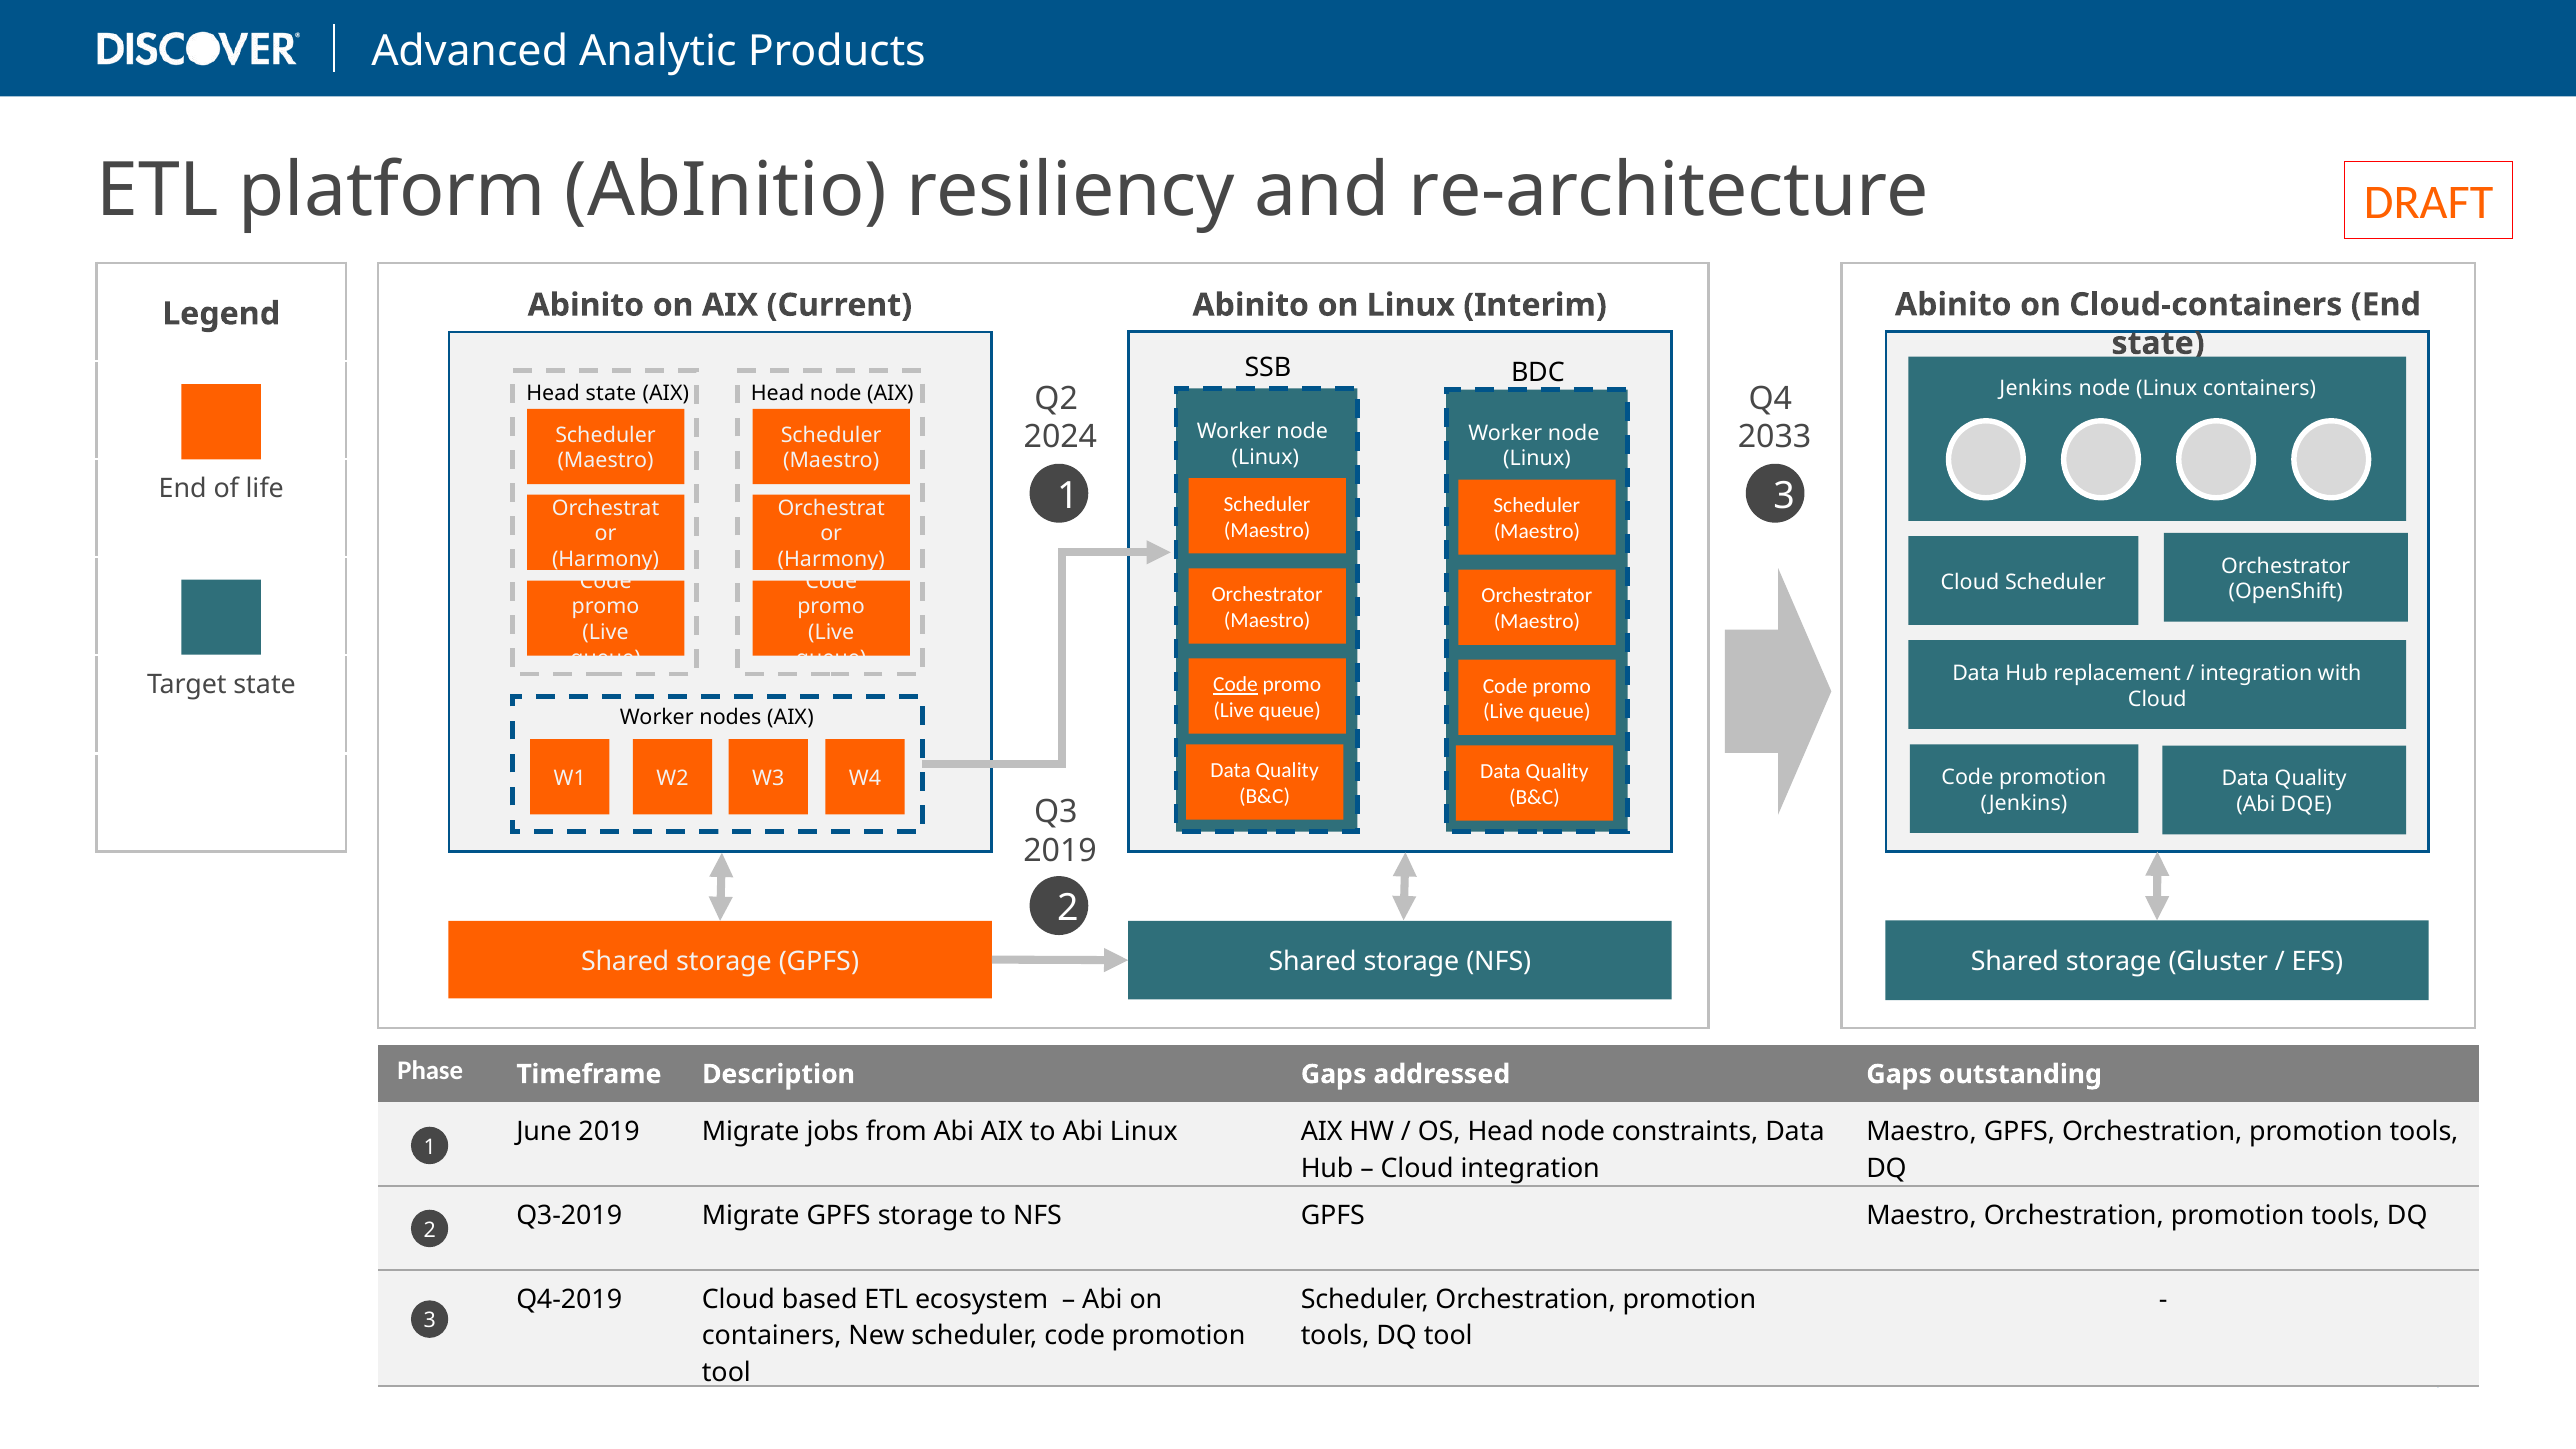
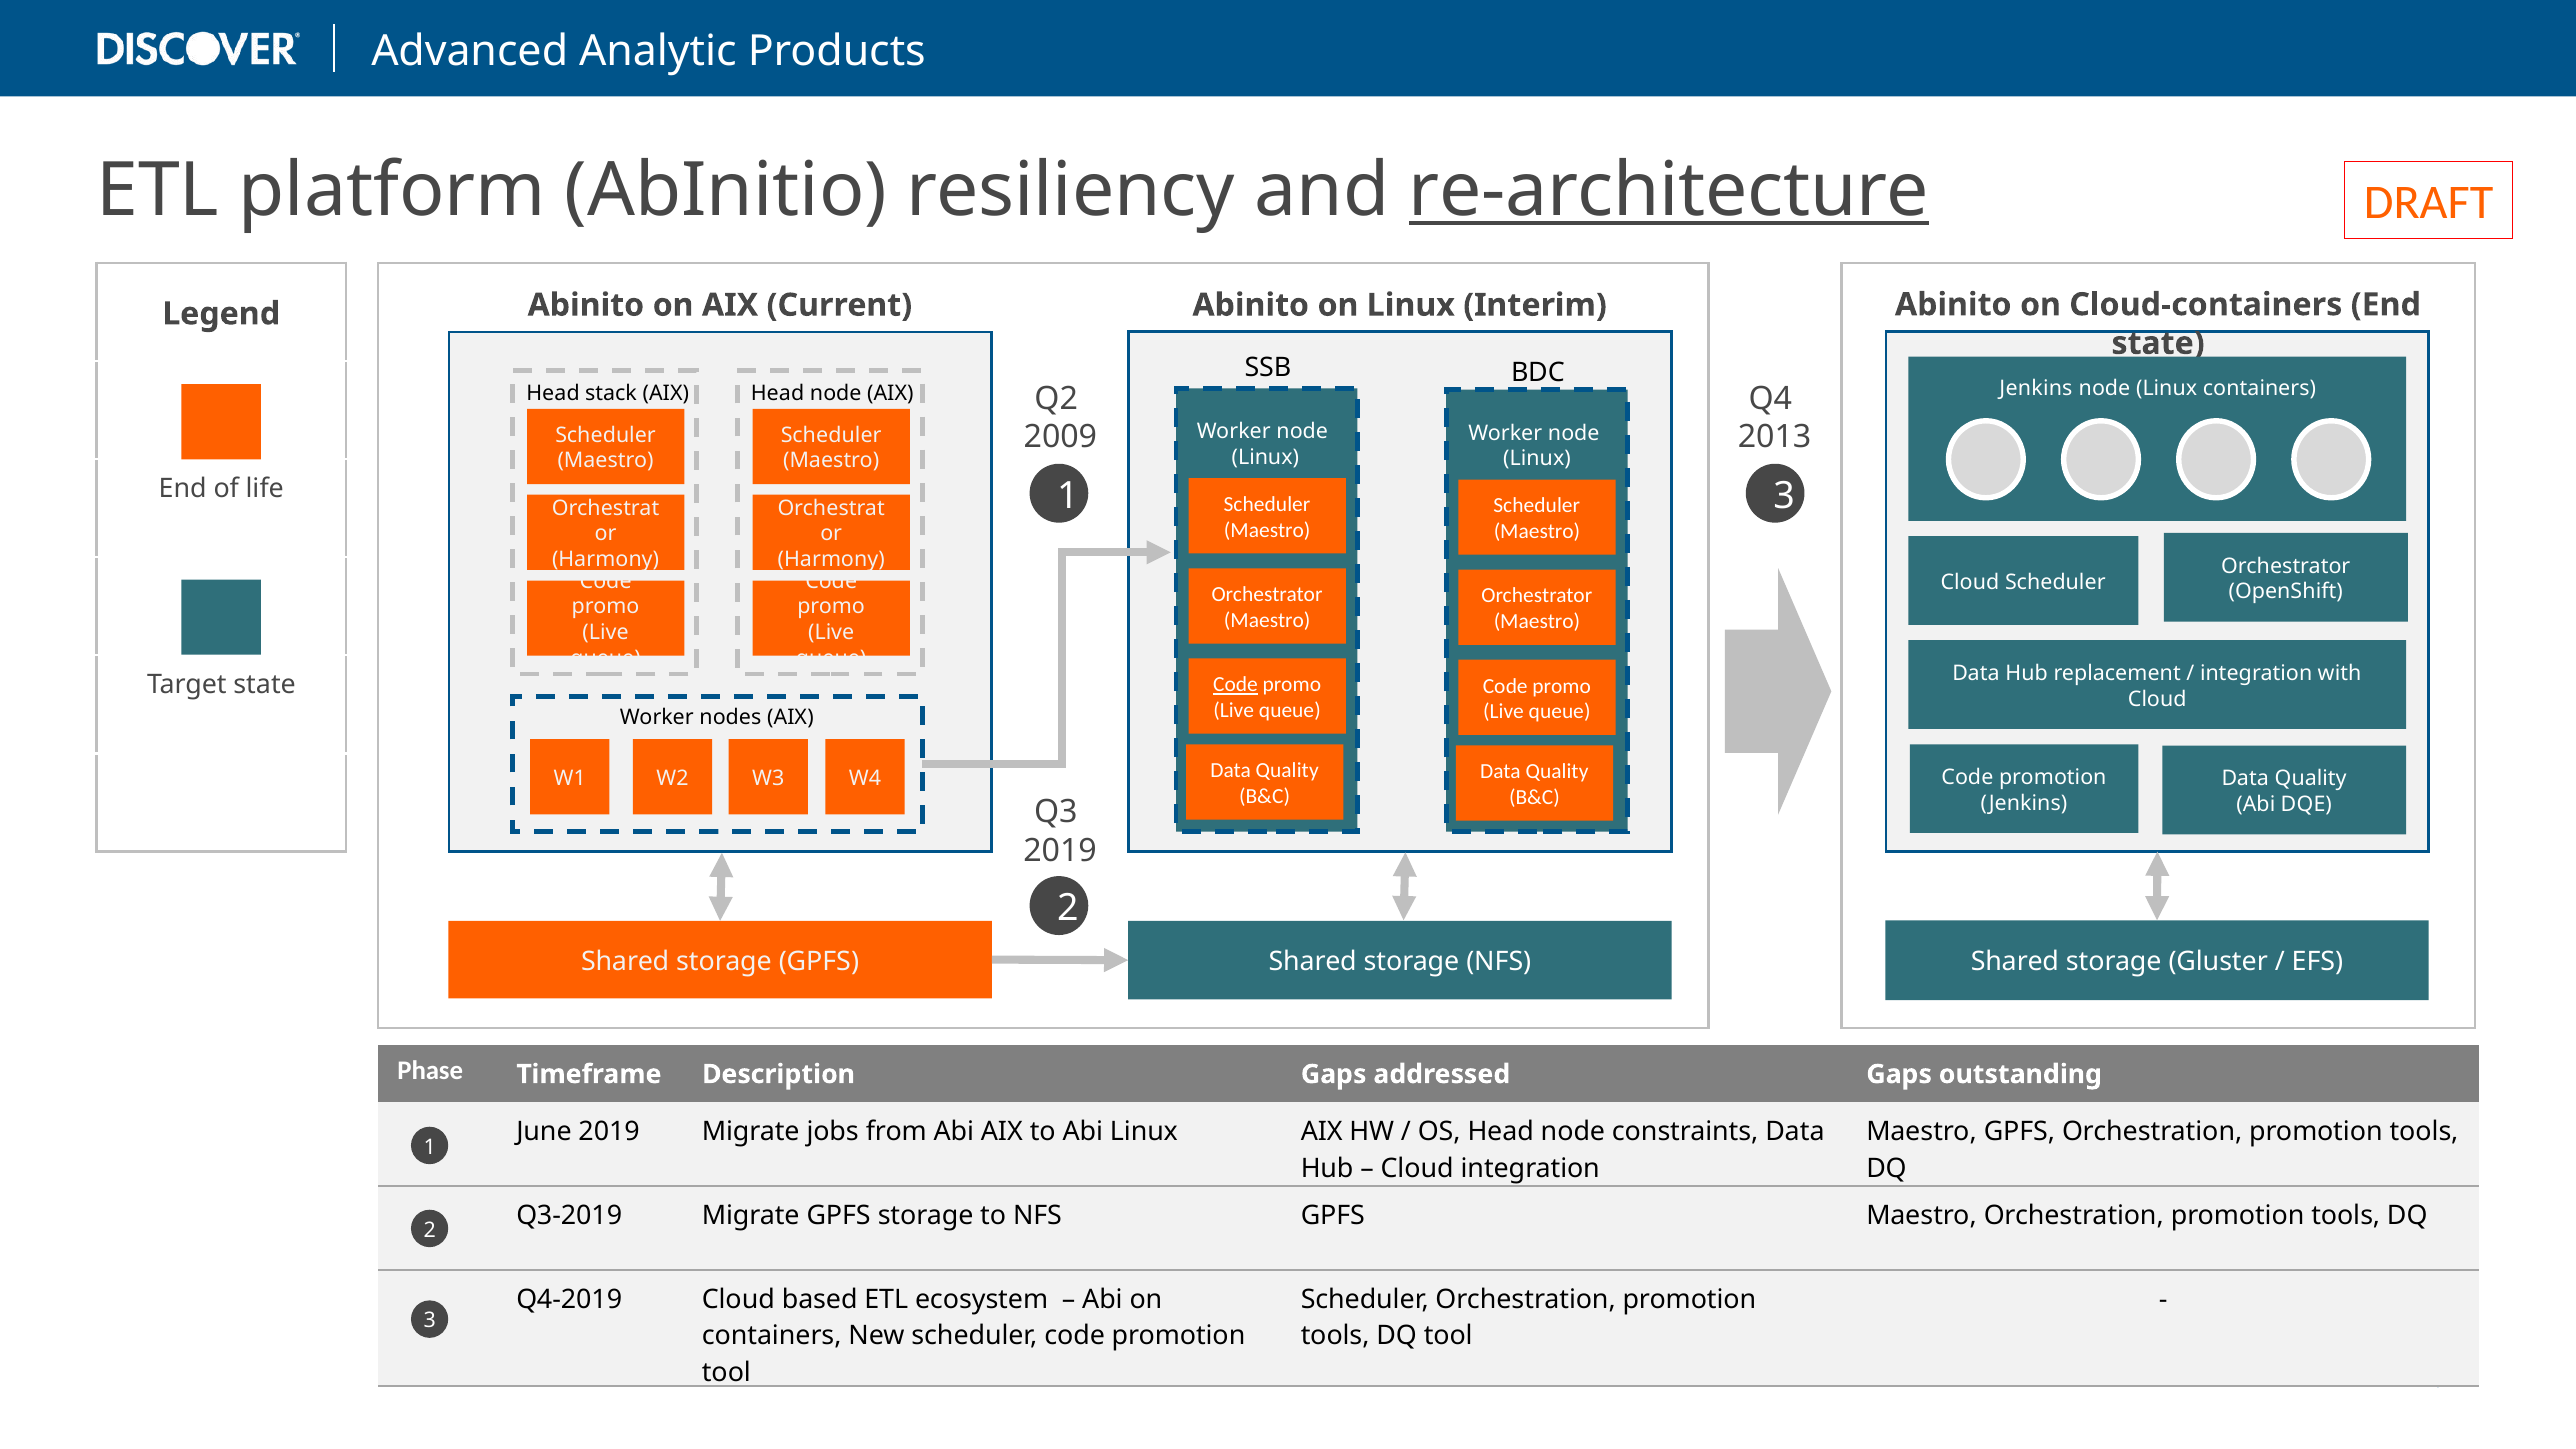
re-architecture underline: none -> present (1669, 191)
Head state: state -> stack (611, 393)
2024: 2024 -> 2009 (1060, 437)
2033: 2033 -> 2013 (1775, 437)
